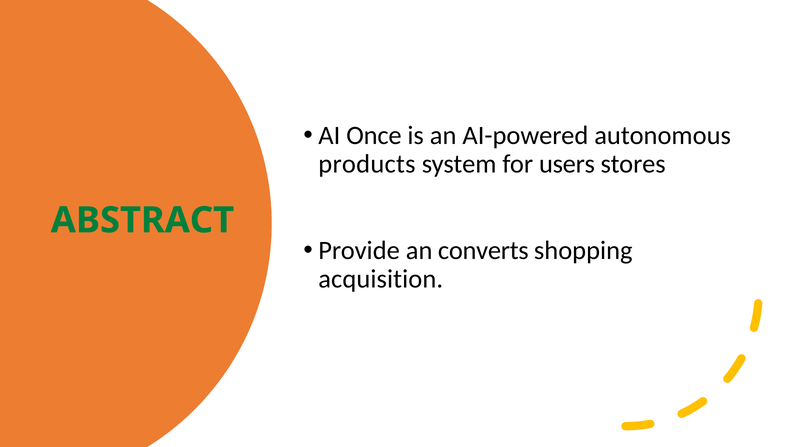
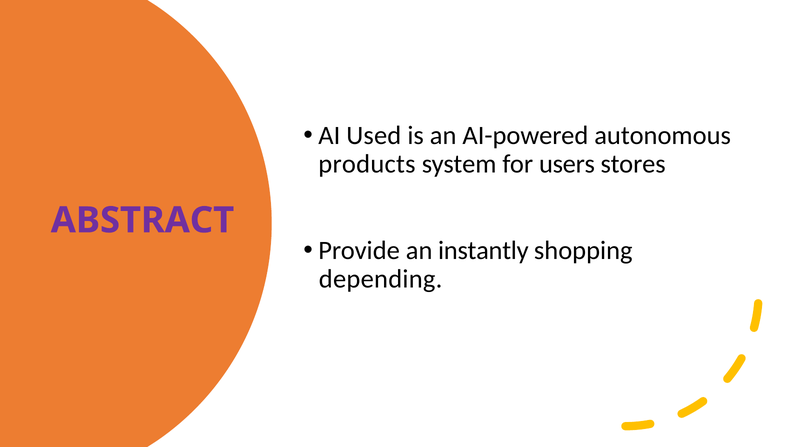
Once: Once -> Used (374, 135)
ABSTRACT colour: green -> purple (142, 220)
converts: converts -> instantly (483, 251)
acquisition: acquisition -> depending (381, 279)
